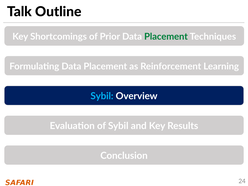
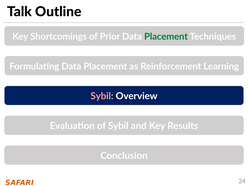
Sybil colour: light blue -> pink (102, 96)
